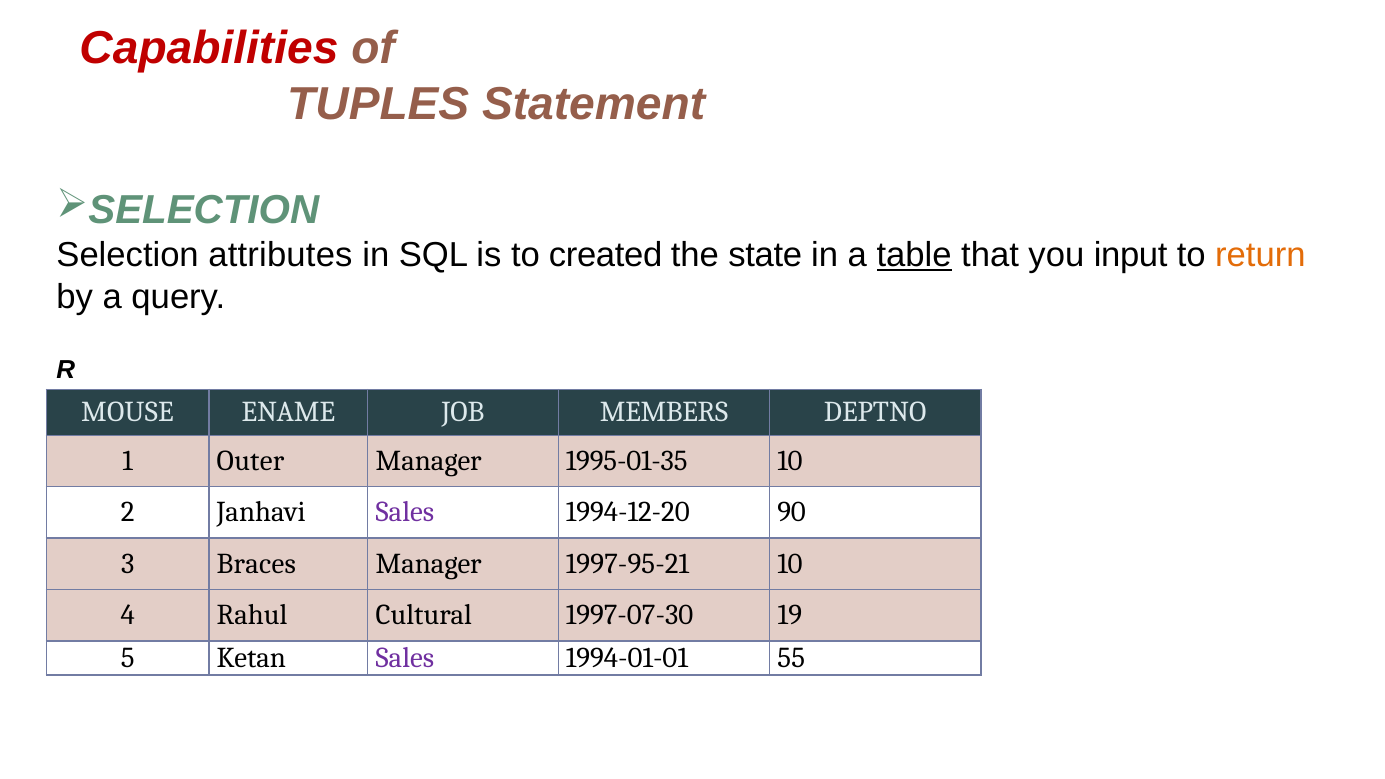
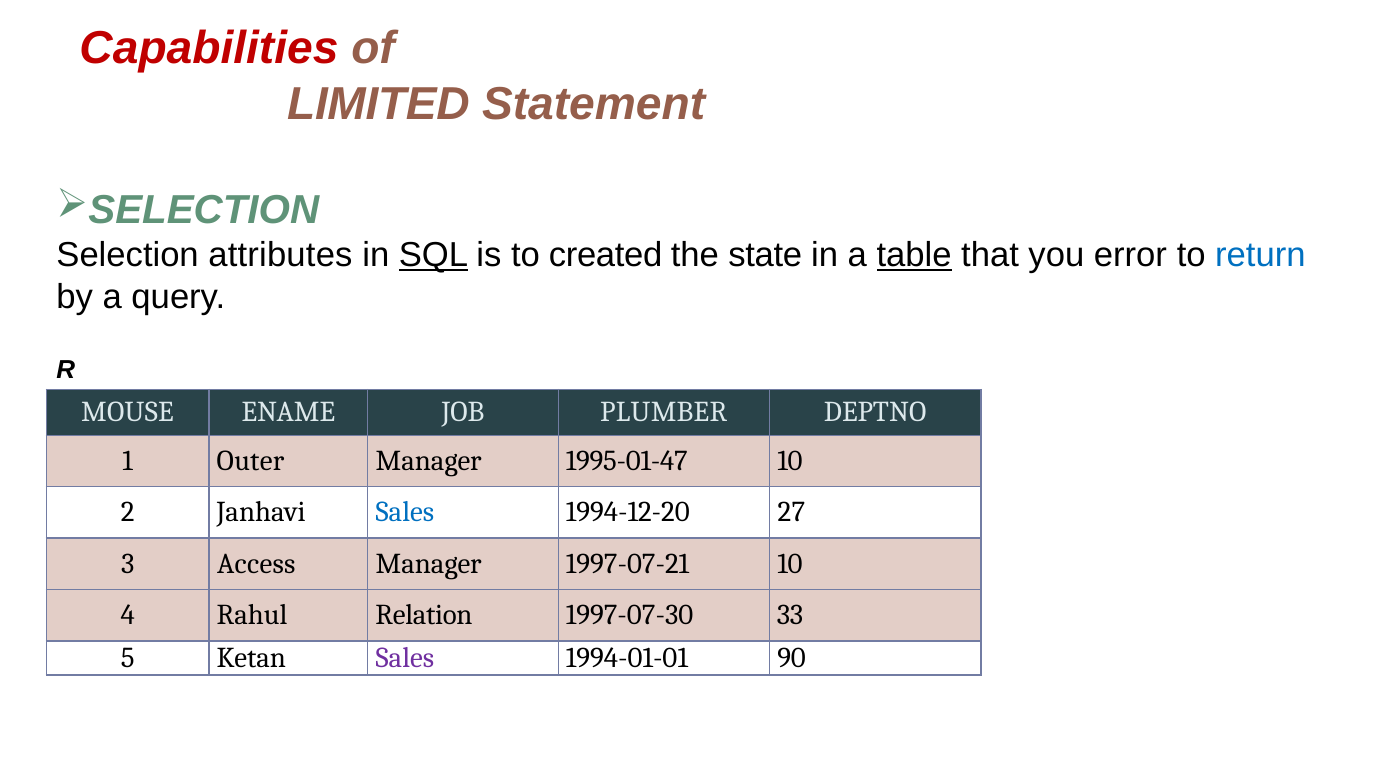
TUPLES: TUPLES -> LIMITED (378, 104)
SQL underline: none -> present (433, 255)
input: input -> error (1130, 255)
return colour: orange -> blue (1260, 255)
MEMBERS: MEMBERS -> PLUMBER (664, 412)
1995-01-35: 1995-01-35 -> 1995-01-47 (627, 461)
Sales colour: purple -> blue (405, 512)
90: 90 -> 27 (791, 512)
Braces: Braces -> Access (256, 564)
1997-95-21: 1997-95-21 -> 1997-07-21 (628, 564)
Cultural: Cultural -> Relation (424, 615)
19: 19 -> 33 (790, 615)
55: 55 -> 90 (791, 658)
